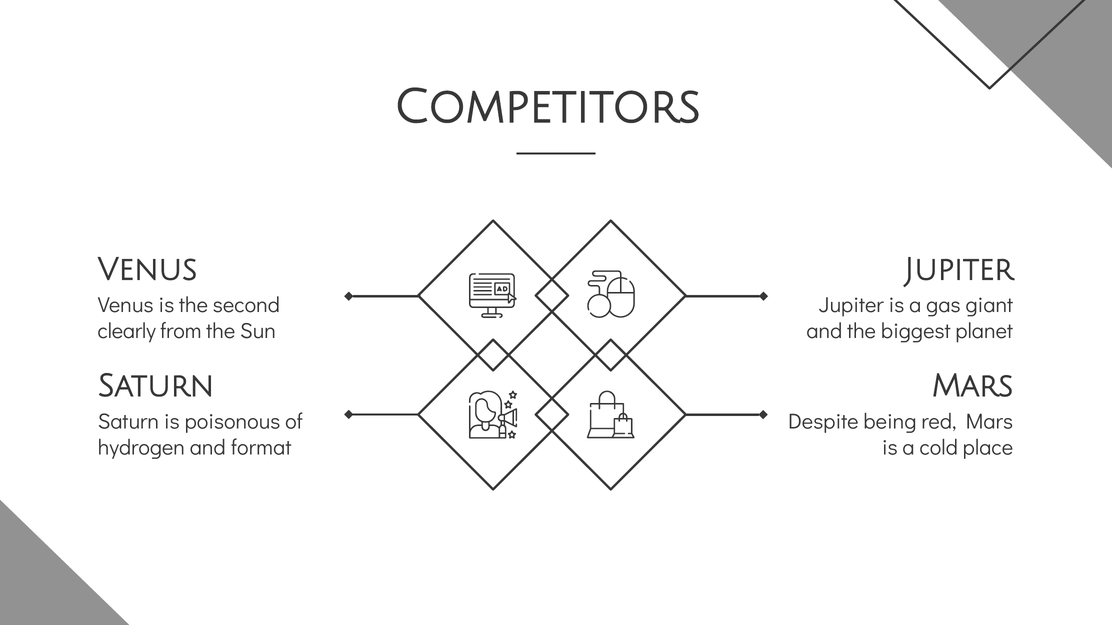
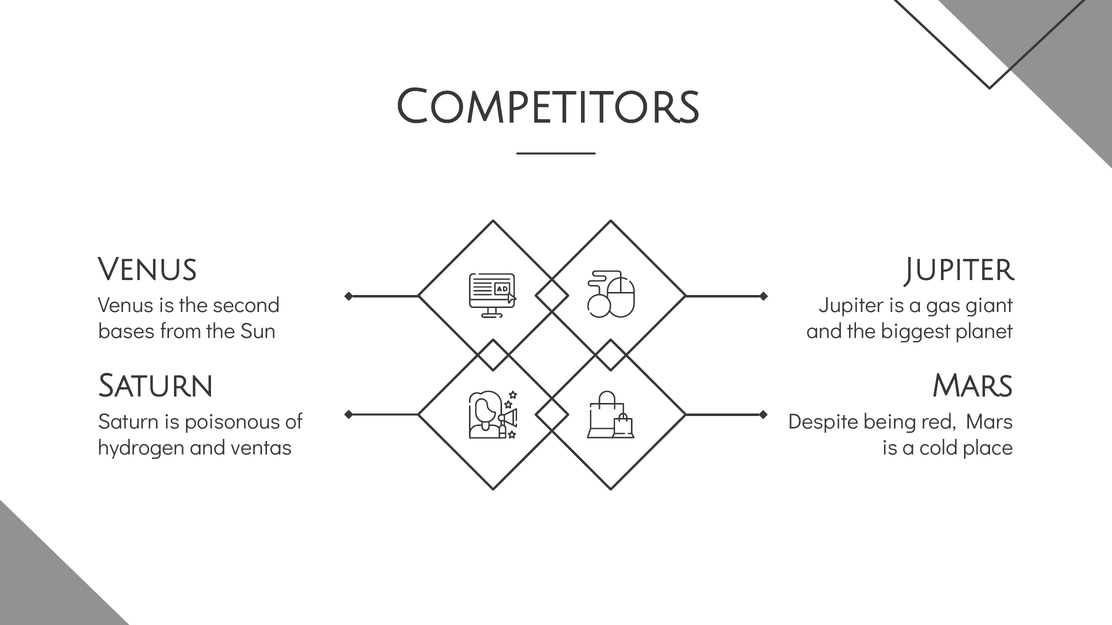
clearly: clearly -> bases (127, 332)
format: format -> ventas (261, 448)
